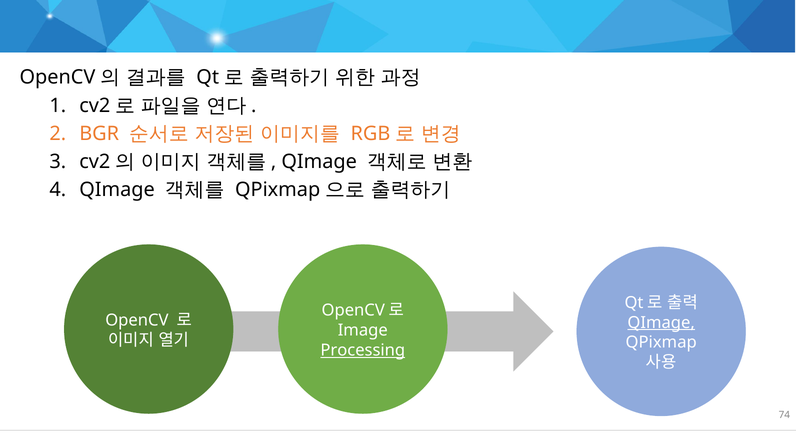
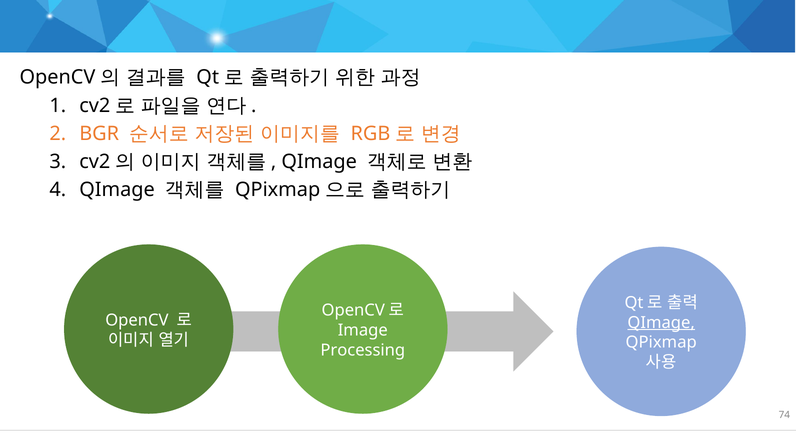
Processing underline: present -> none (363, 350)
